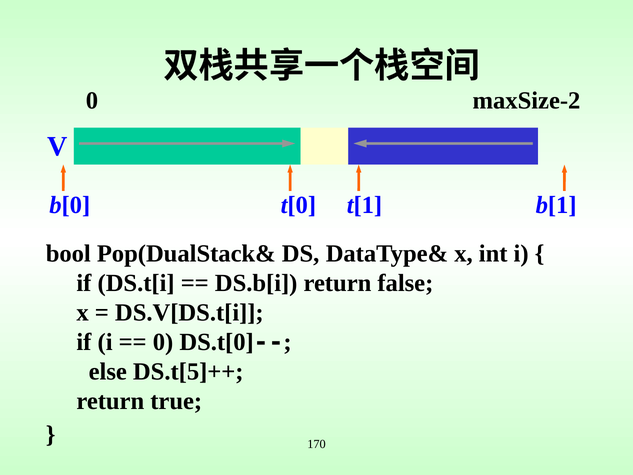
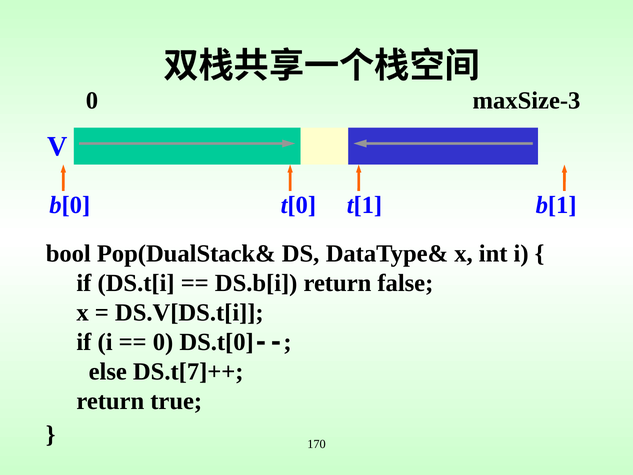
maxSize-2: maxSize-2 -> maxSize-3 (526, 101)
DS.t[5]++: DS.t[5]++ -> DS.t[7]++ (188, 372)
